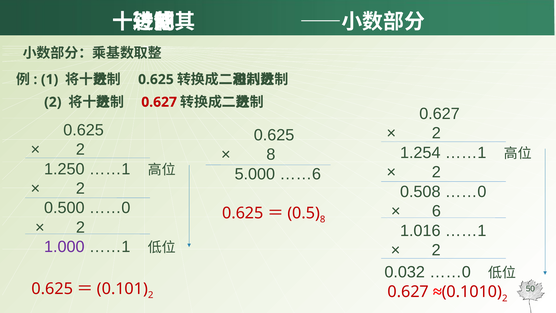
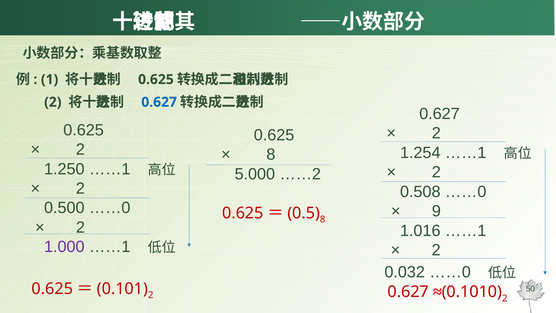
0.627 colour: red -> blue (159, 102)
……6: ……6 -> ……2 (300, 174)
6: 6 -> 9 (436, 211)
